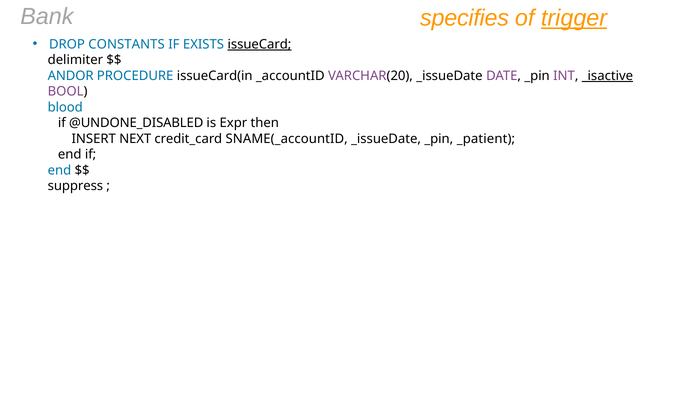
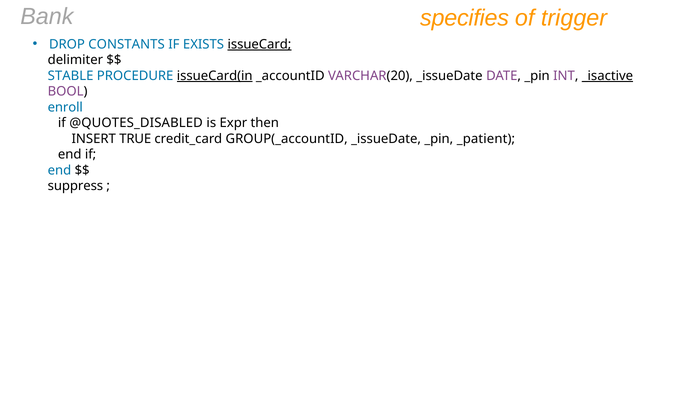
trigger underline: present -> none (574, 18)
ANDOR: ANDOR -> STABLE (71, 76)
issueCard(in underline: none -> present (215, 76)
blood: blood -> enroll (65, 107)
@UNDONE_DISABLED: @UNDONE_DISABLED -> @QUOTES_DISABLED (136, 123)
NEXT: NEXT -> TRUE (135, 139)
SNAME(_accountID: SNAME(_accountID -> GROUP(_accountID (287, 139)
